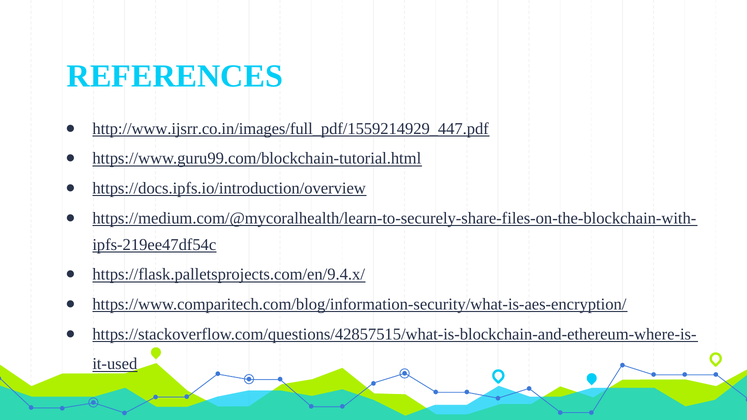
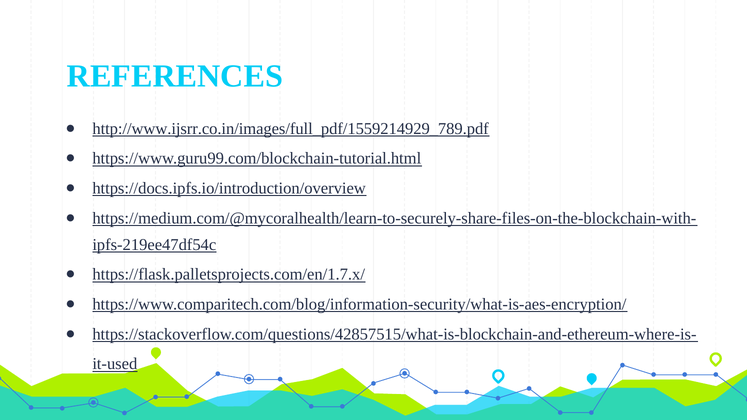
http://www.ijsrr.co.in/images/full_pdf/1559214929_447.pdf: http://www.ijsrr.co.in/images/full_pdf/1559214929_447.pdf -> http://www.ijsrr.co.in/images/full_pdf/1559214929_789.pdf (291, 129)
https://flask.palletsprojects.com/en/9.4.x/: https://flask.palletsprojects.com/en/9.4.x/ -> https://flask.palletsprojects.com/en/1.7.x/ (229, 275)
